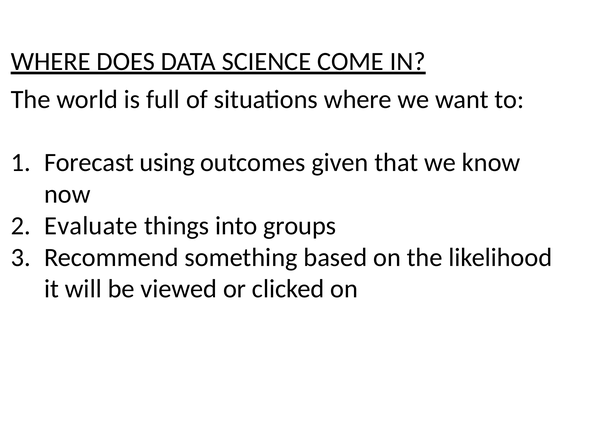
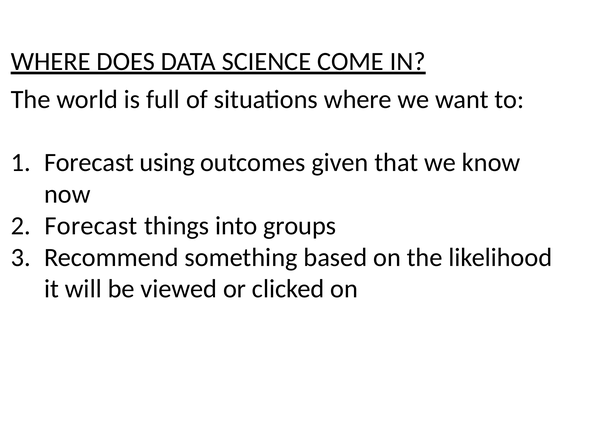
Evaluate: Evaluate -> Forecast (91, 226)
